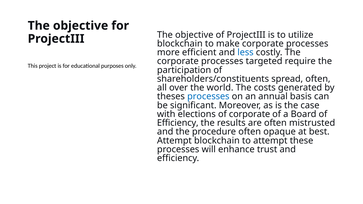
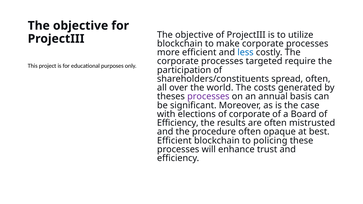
processes colour: blue -> purple (208, 97)
Attempt: Attempt -> Efficient (174, 141)
to attempt: attempt -> policing (270, 141)
